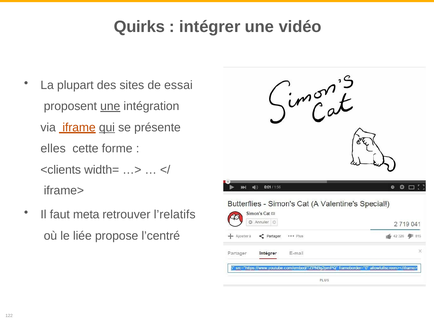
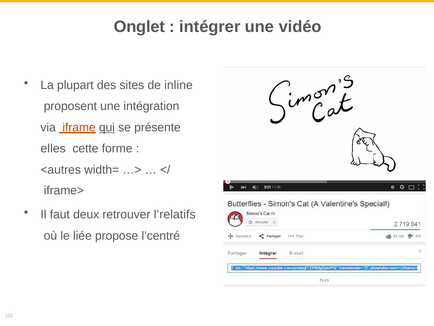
Quirks: Quirks -> Onglet (139, 27)
essai: essai -> inline (178, 85)
une underline: present -> none (110, 106)
<clients: <clients -> <autres (61, 170)
meta: meta -> deux (86, 214)
